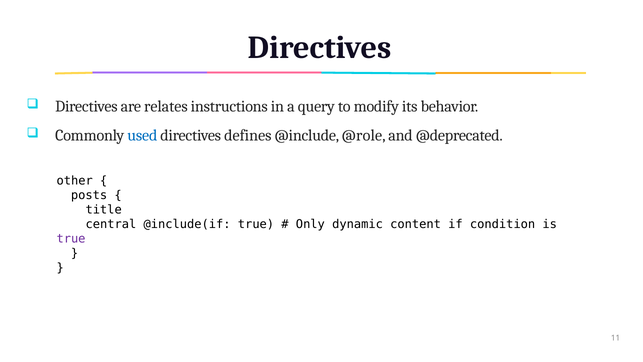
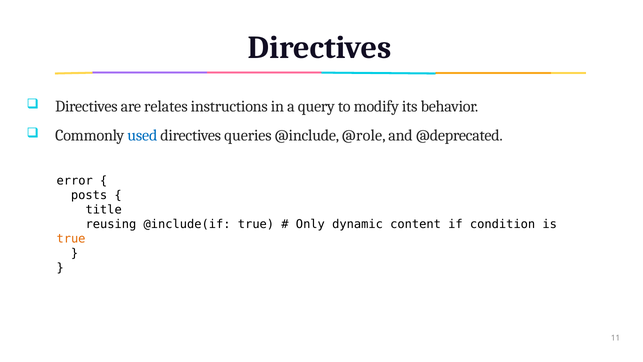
defines: defines -> queries (248, 135)
other: other -> error (75, 181)
central: central -> reusing (111, 224)
true colour: purple -> orange (71, 239)
